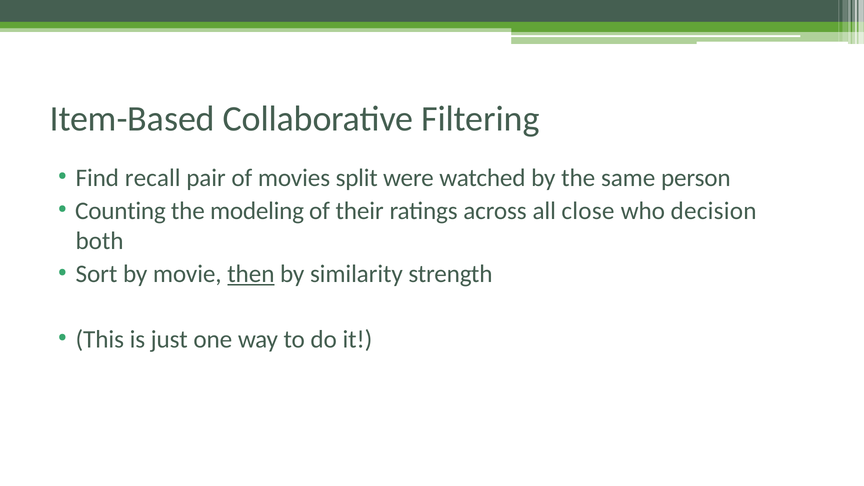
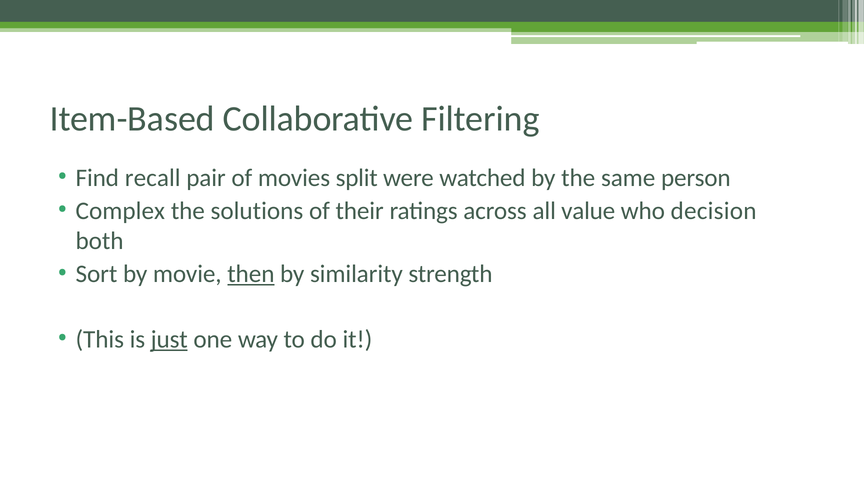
Counting: Counting -> Complex (120, 211)
modeling: modeling -> solutions (257, 211)
close: close -> value (588, 211)
just underline: none -> present (169, 339)
